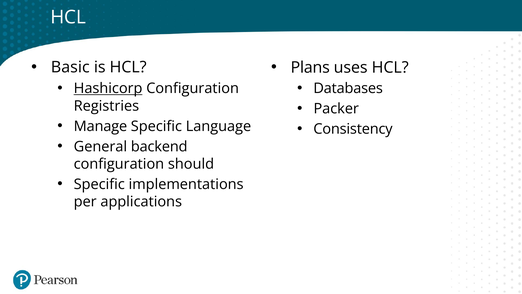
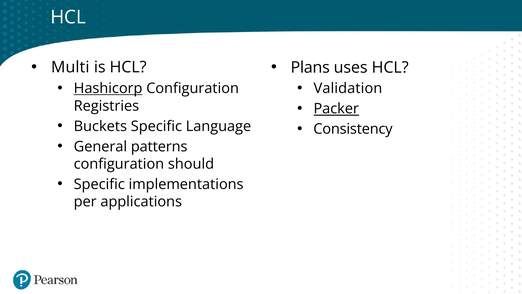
Basic: Basic -> Multi (70, 67)
Databases: Databases -> Validation (348, 88)
Packer underline: none -> present (336, 109)
Manage: Manage -> Buckets (100, 126)
backend: backend -> patterns (159, 146)
